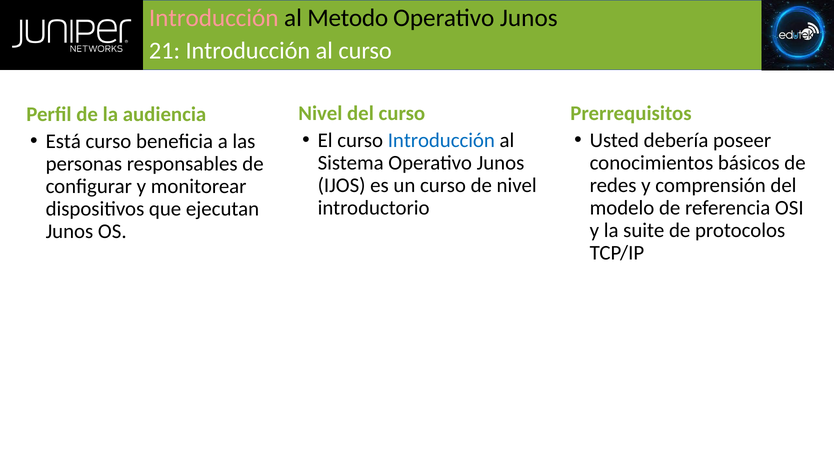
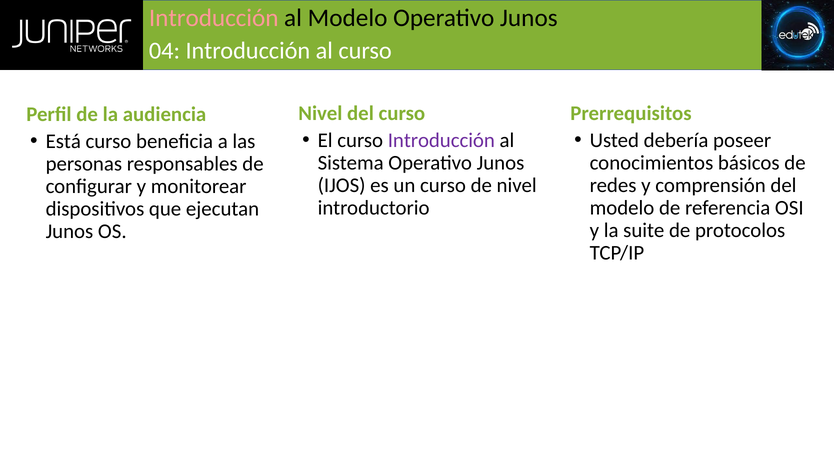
al Metodo: Metodo -> Modelo (348, 18)
21: 21 -> 04 (164, 51)
Introducción colour: blue -> purple (441, 140)
